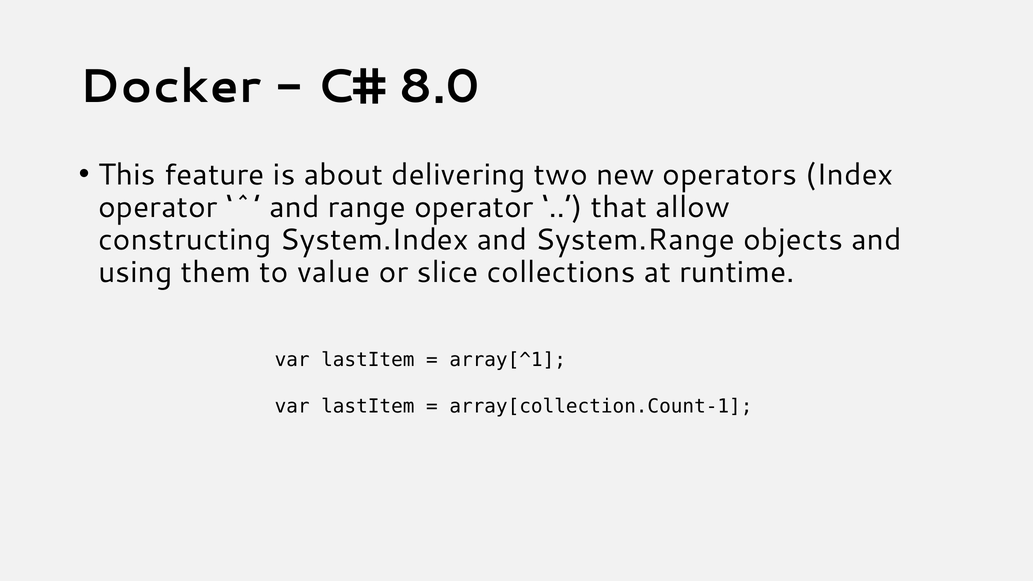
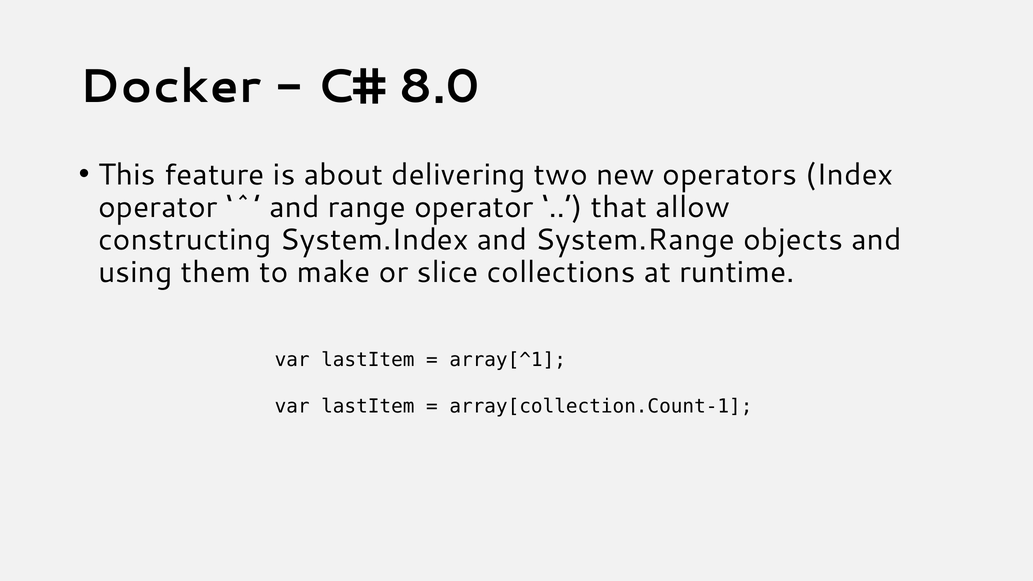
value: value -> make (334, 272)
